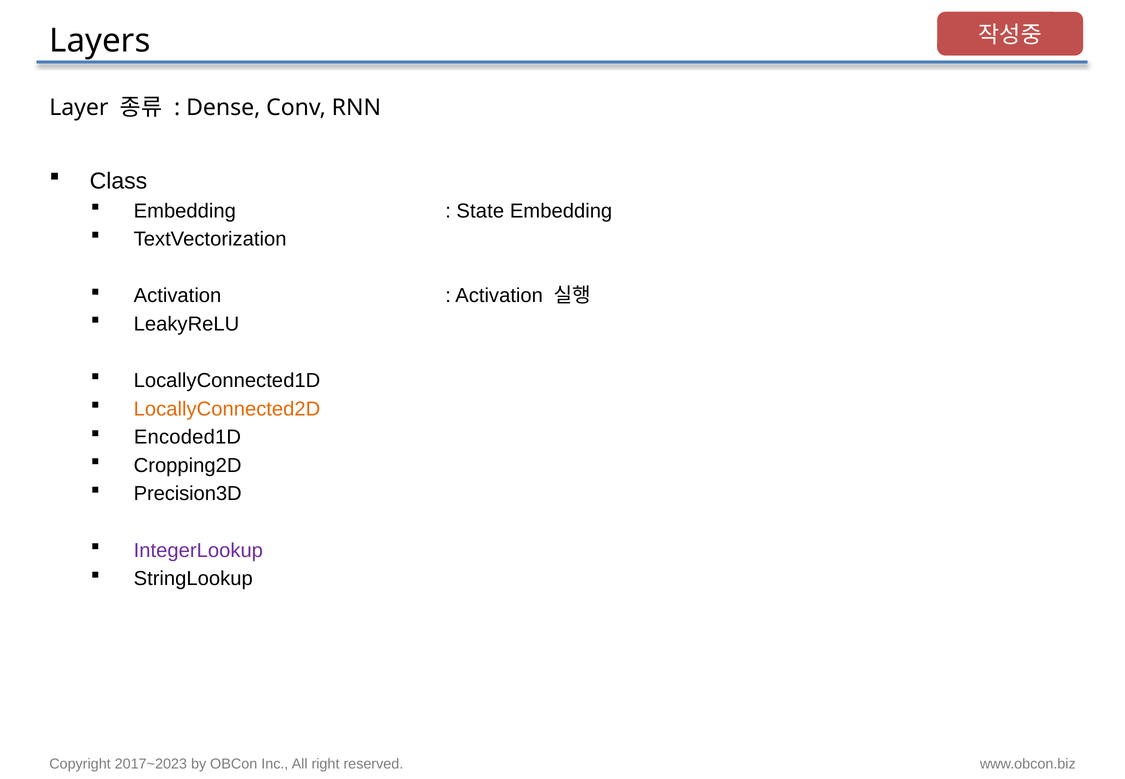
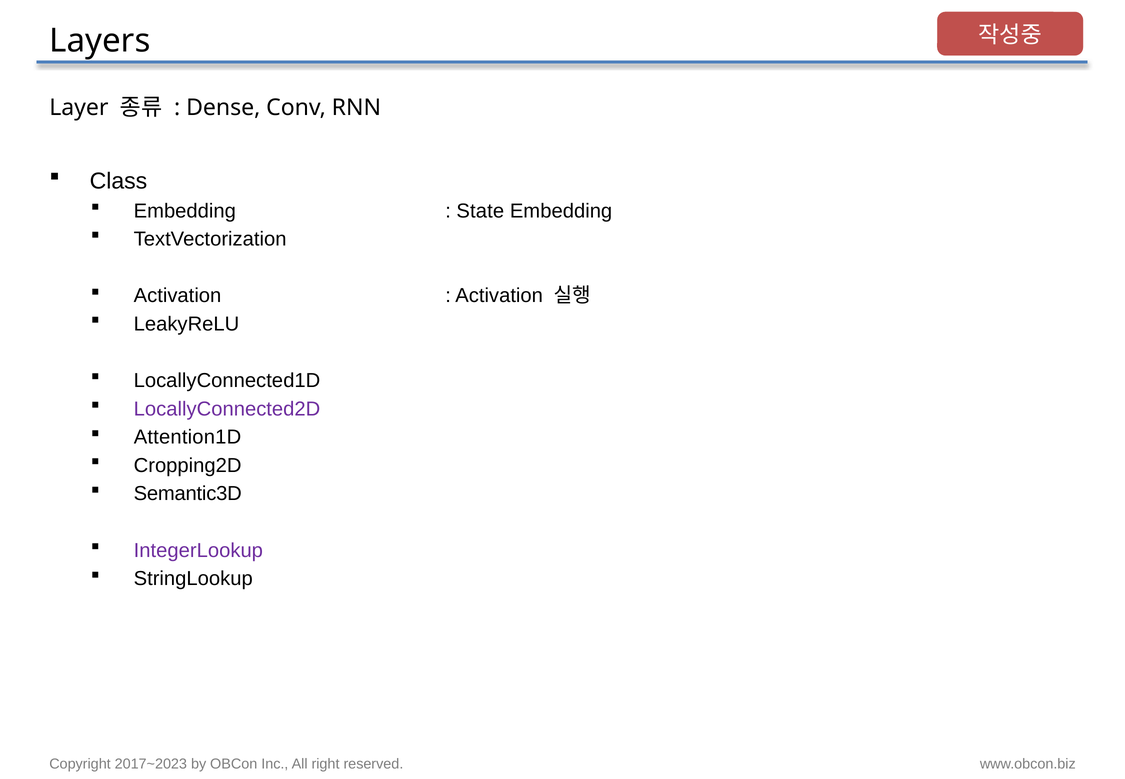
LocallyConnected2D colour: orange -> purple (227, 409)
Encoded1D: Encoded1D -> Attention1D (188, 437)
Precision3D: Precision3D -> Semantic3D (188, 494)
